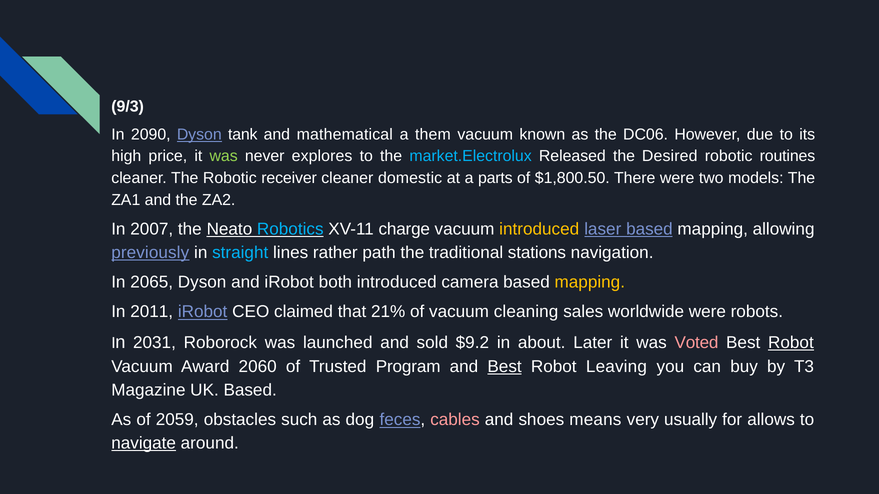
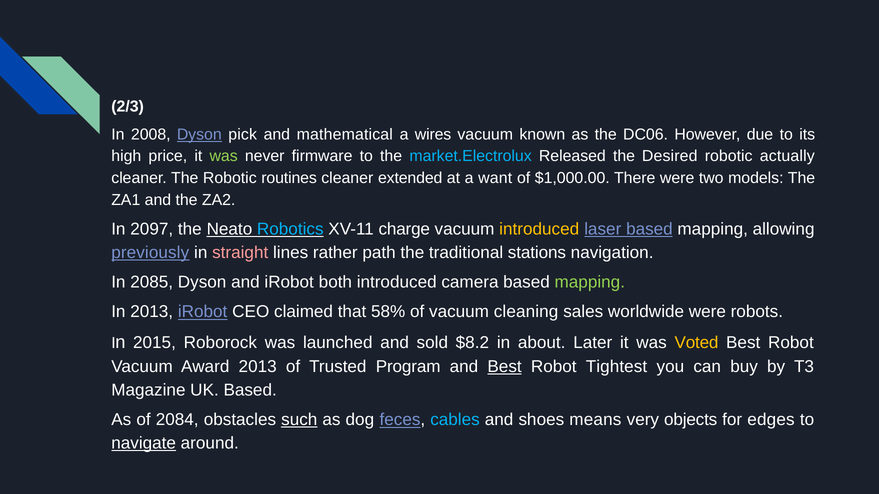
9/3: 9/3 -> 2/3 (128, 106)
2090: 2090 -> 2008 (151, 134)
tank: tank -> pick (243, 134)
them: them -> wires (433, 134)
explores: explores -> firmware (322, 156)
routines: routines -> actually (787, 156)
receiver: receiver -> routines (289, 178)
domestic: domestic -> extended (410, 178)
parts: parts -> want (495, 178)
$1,800.50: $1,800.50 -> $1,000.00 (572, 178)
2007: 2007 -> 2097 (152, 229)
straight colour: light blue -> pink (240, 253)
2065: 2065 -> 2085 (152, 282)
mapping colour: yellow -> light green (590, 282)
In 2011: 2011 -> 2013 (152, 312)
21%: 21% -> 58% (388, 312)
2031: 2031 -> 2015 (154, 343)
$9.2: $9.2 -> $8.2 (472, 343)
Voted colour: pink -> yellow (697, 343)
Robot underline: present -> none (791, 343)
Award 2060: 2060 -> 2013 (258, 367)
Leaving: Leaving -> Tightest (616, 367)
2059: 2059 -> 2084 (177, 420)
such underline: none -> present (299, 420)
cables colour: pink -> light blue (455, 420)
usually: usually -> objects (691, 420)
allows: allows -> edges (771, 420)
